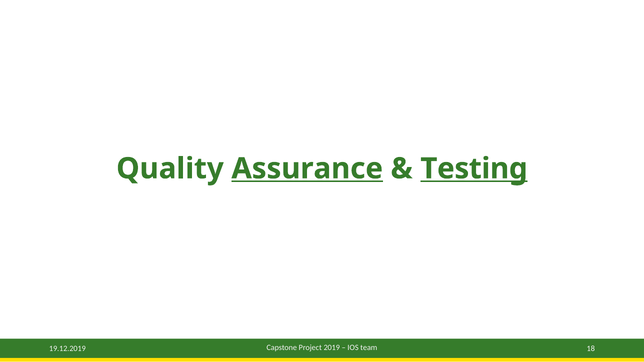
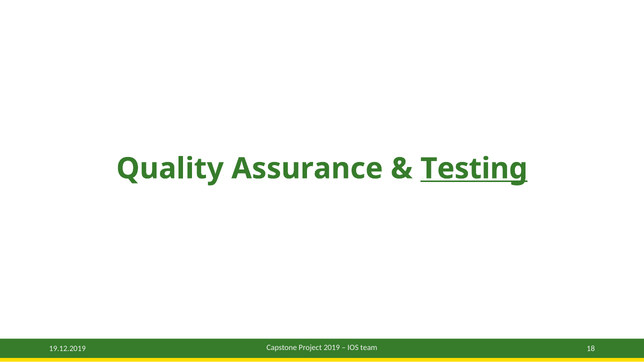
Assurance underline: present -> none (307, 169)
